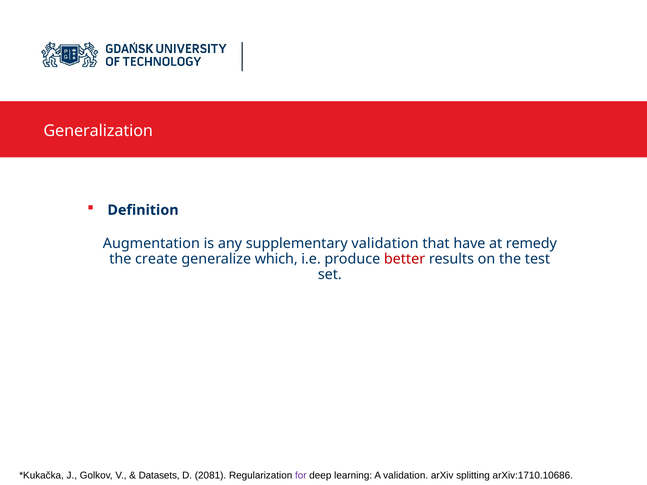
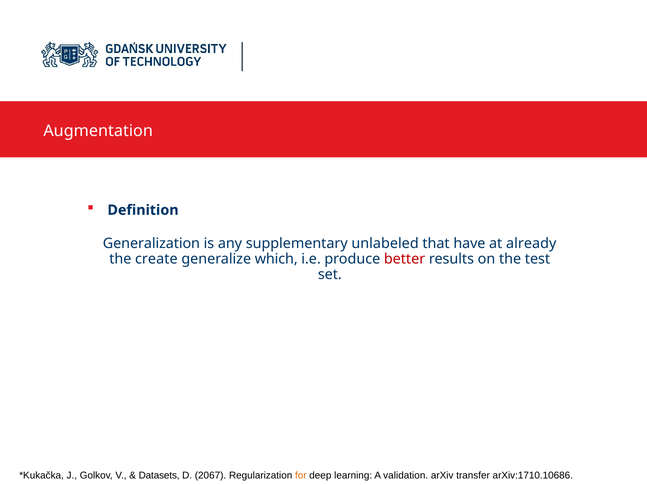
Generalization: Generalization -> Augmentation (98, 131)
Augmentation: Augmentation -> Generalization (151, 244)
supplementary validation: validation -> unlabeled (385, 244)
remedy: remedy -> already (531, 244)
2081: 2081 -> 2067 (210, 476)
for colour: purple -> orange (301, 476)
splitting: splitting -> transfer (473, 476)
